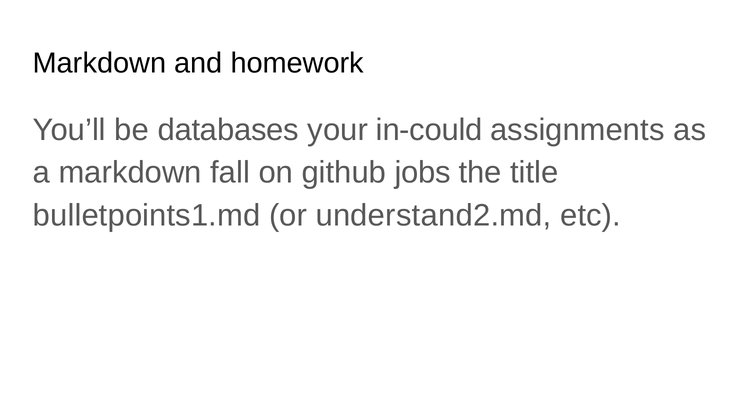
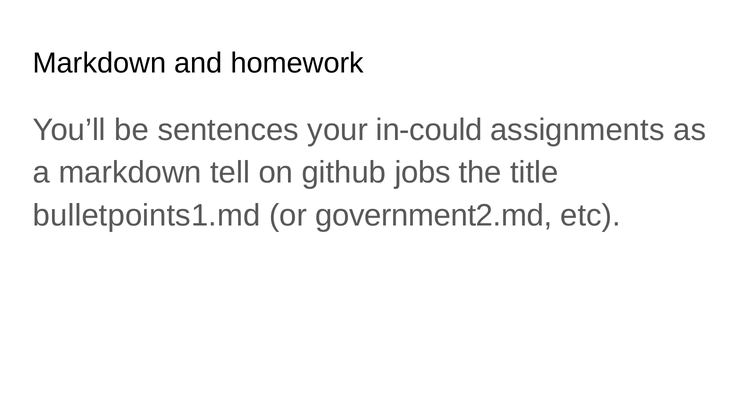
databases: databases -> sentences (228, 130)
fall: fall -> tell (230, 173)
understand2.md: understand2.md -> government2.md (434, 215)
